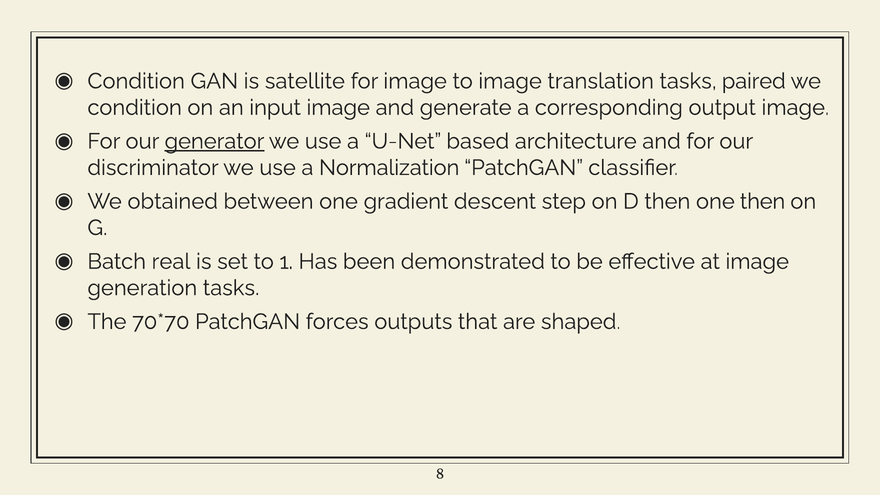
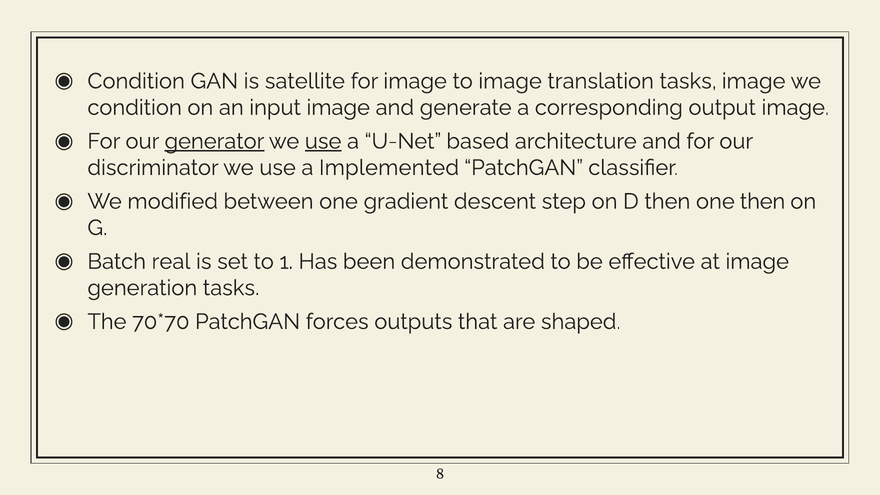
tasks paired: paired -> image (754, 81)
use underline: none -> present (323, 141)
Normalization: Normalization -> Implemented (389, 168)
obtained: obtained -> modified (173, 201)
